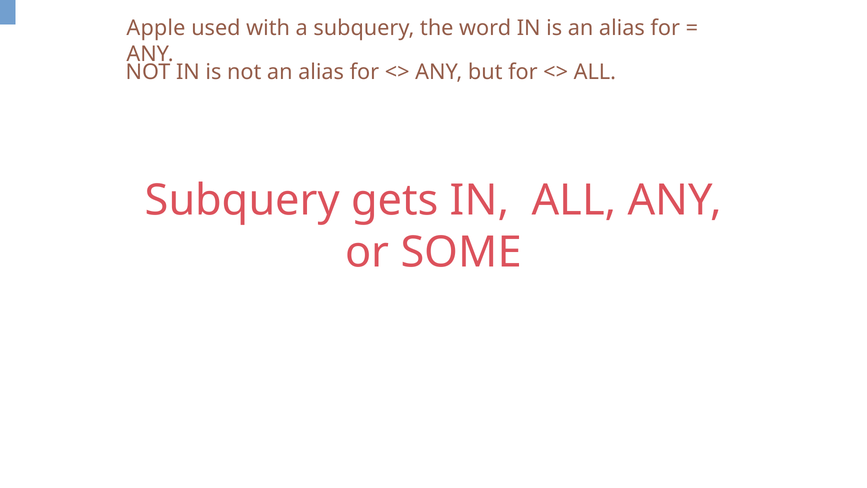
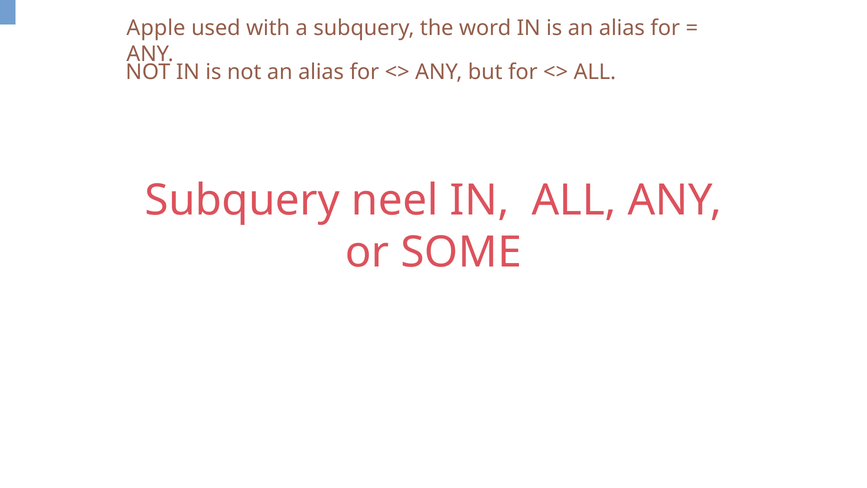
gets: gets -> neel (395, 200)
